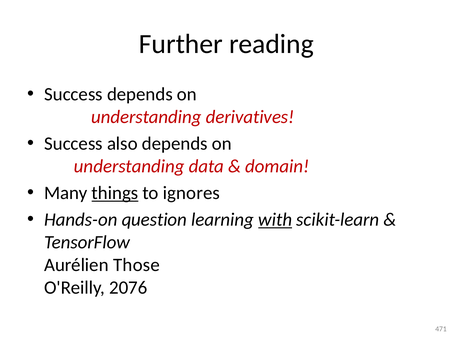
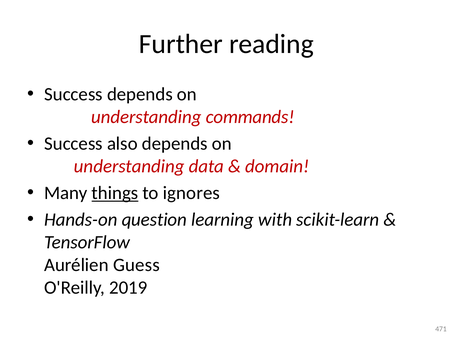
derivatives: derivatives -> commands (250, 117)
with underline: present -> none (275, 220)
Those: Those -> Guess (136, 265)
2076: 2076 -> 2019 (128, 287)
